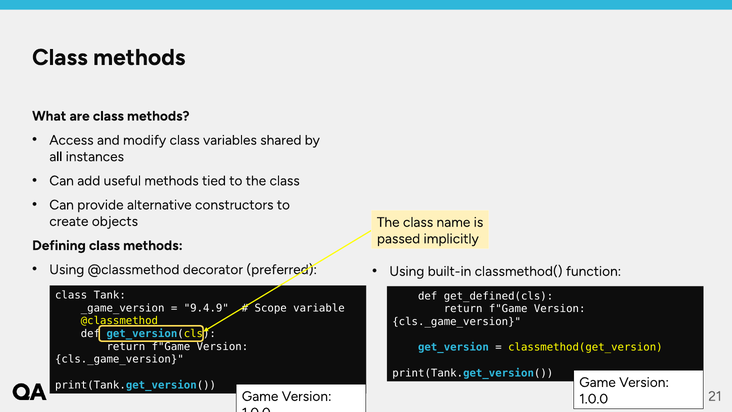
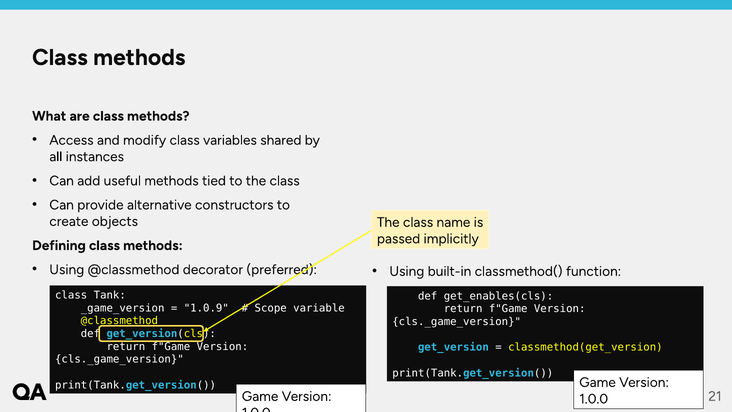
get_defined(cls: get_defined(cls -> get_enables(cls (498, 296)
9.4.9: 9.4.9 -> 1.0.9 (206, 308)
